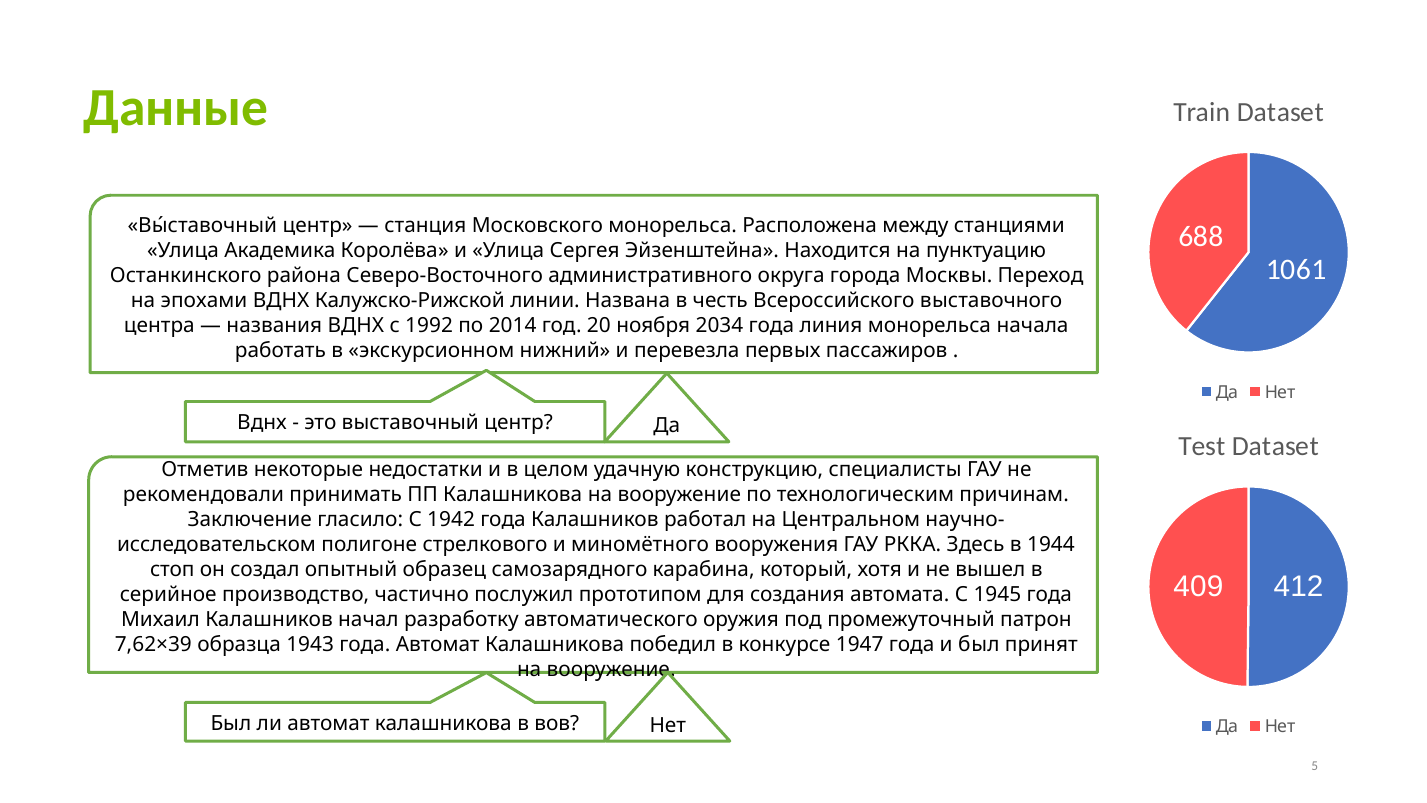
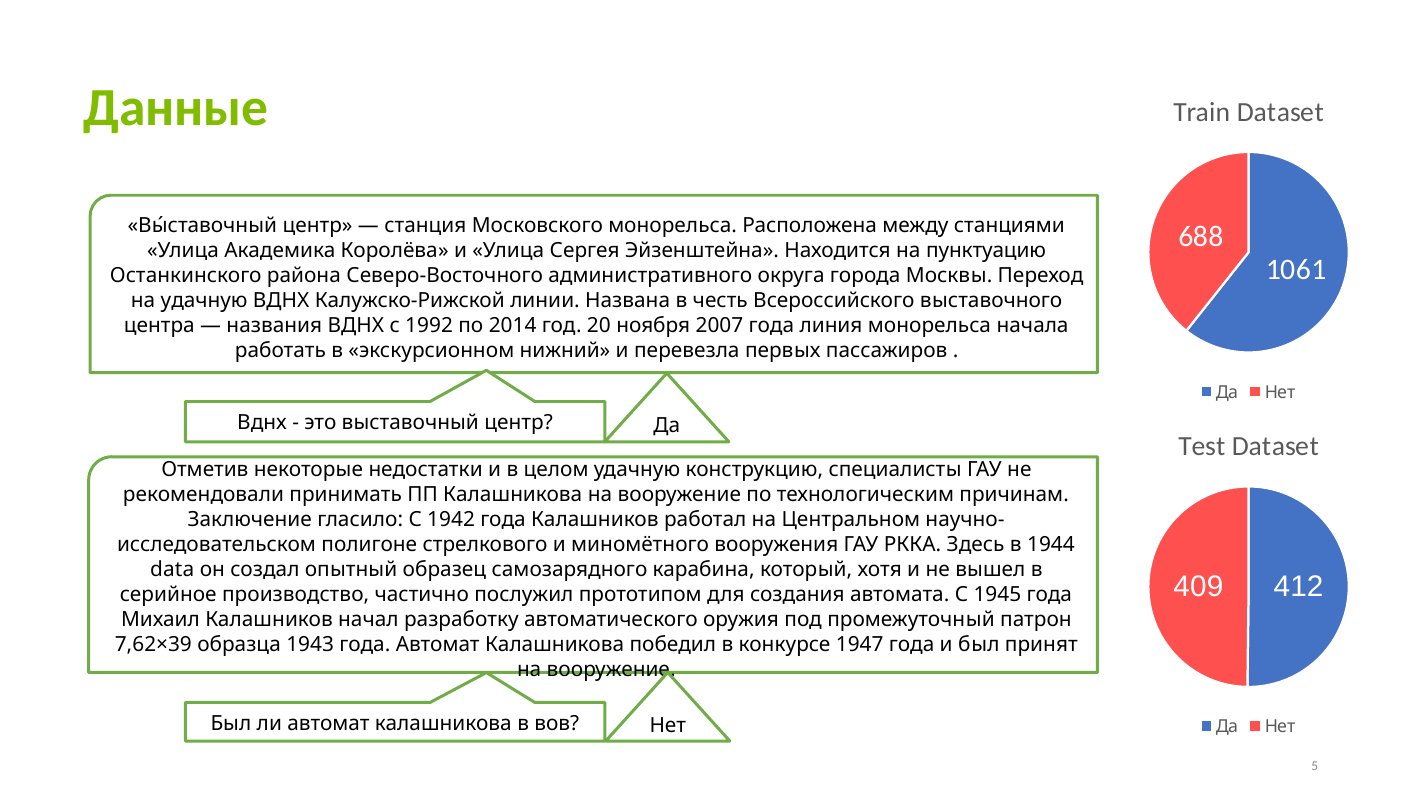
на эпохами: эпохами -> удачную (204, 301)
2034: 2034 -> 2007 (719, 326)
стоп: стоп -> data (172, 569)
